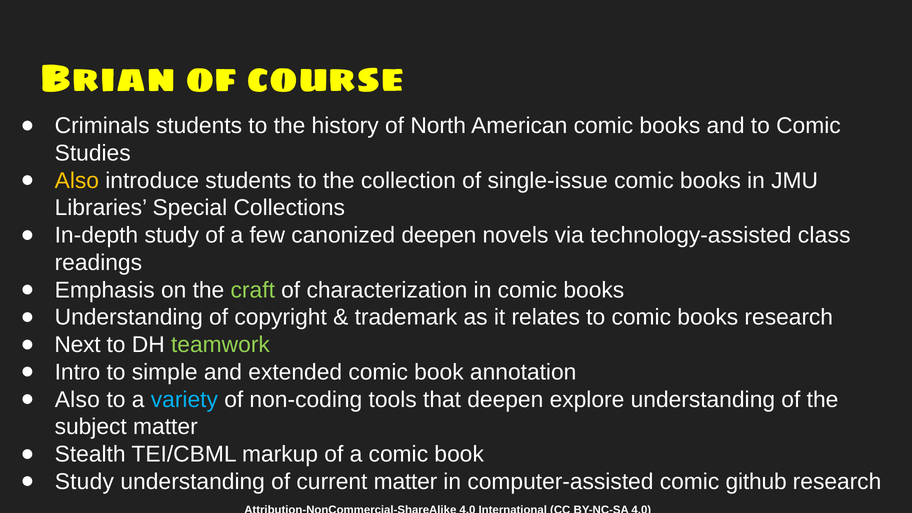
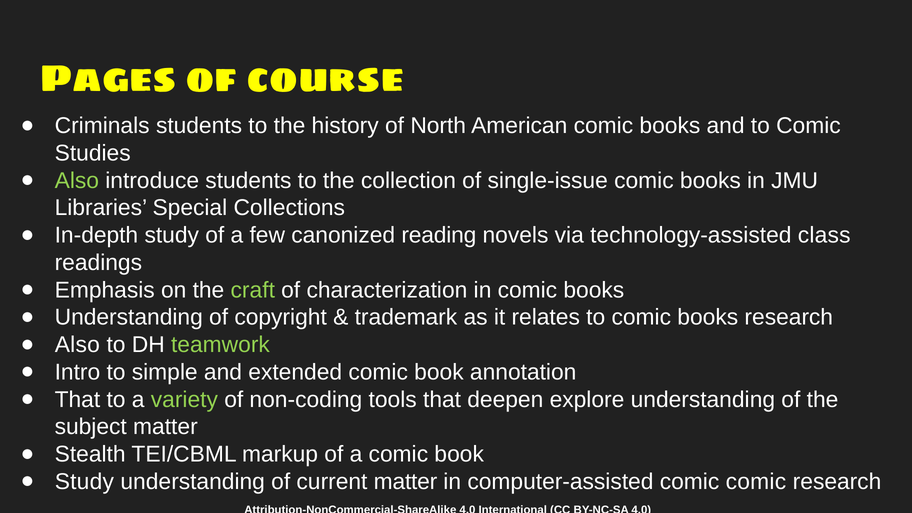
Brian: Brian -> Pages (108, 79)
Also colour: yellow -> light green (77, 181)
canonized deepen: deepen -> reading (439, 235)
Next: Next -> Also (77, 345)
Also: Also -> That (77, 400)
variety colour: light blue -> light green (184, 400)
comic github: github -> comic (756, 482)
